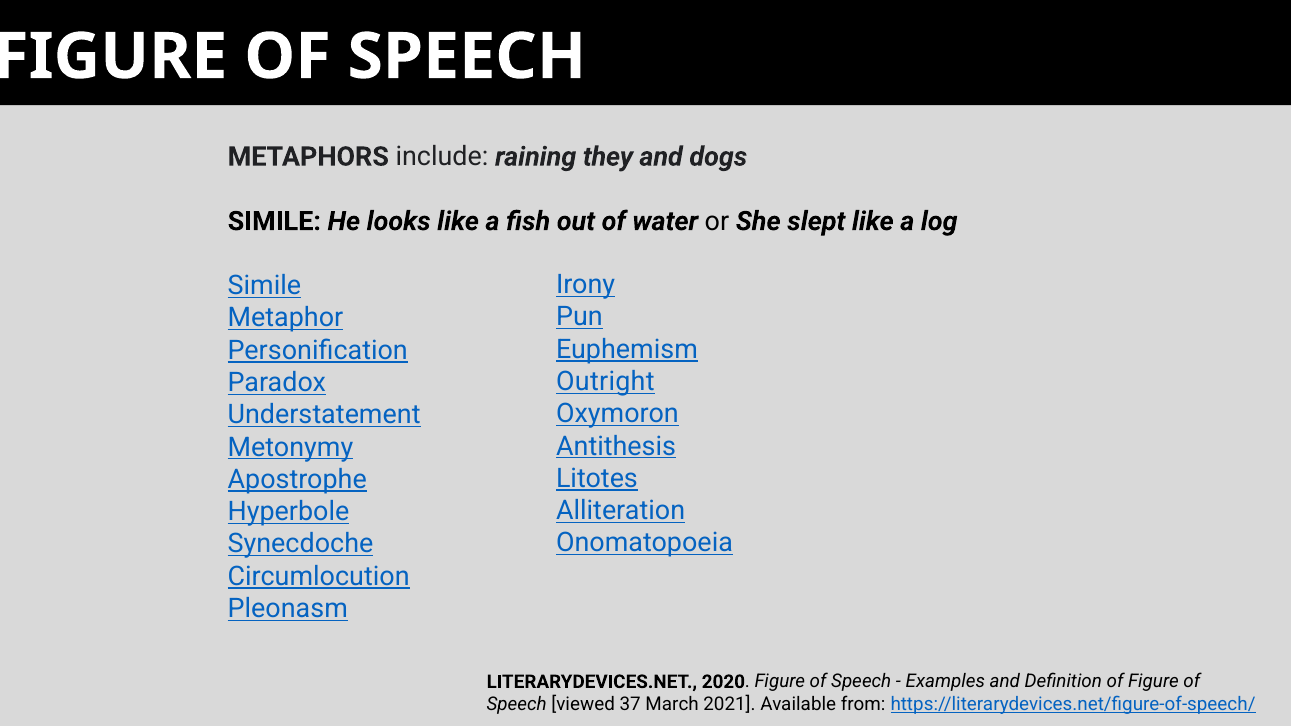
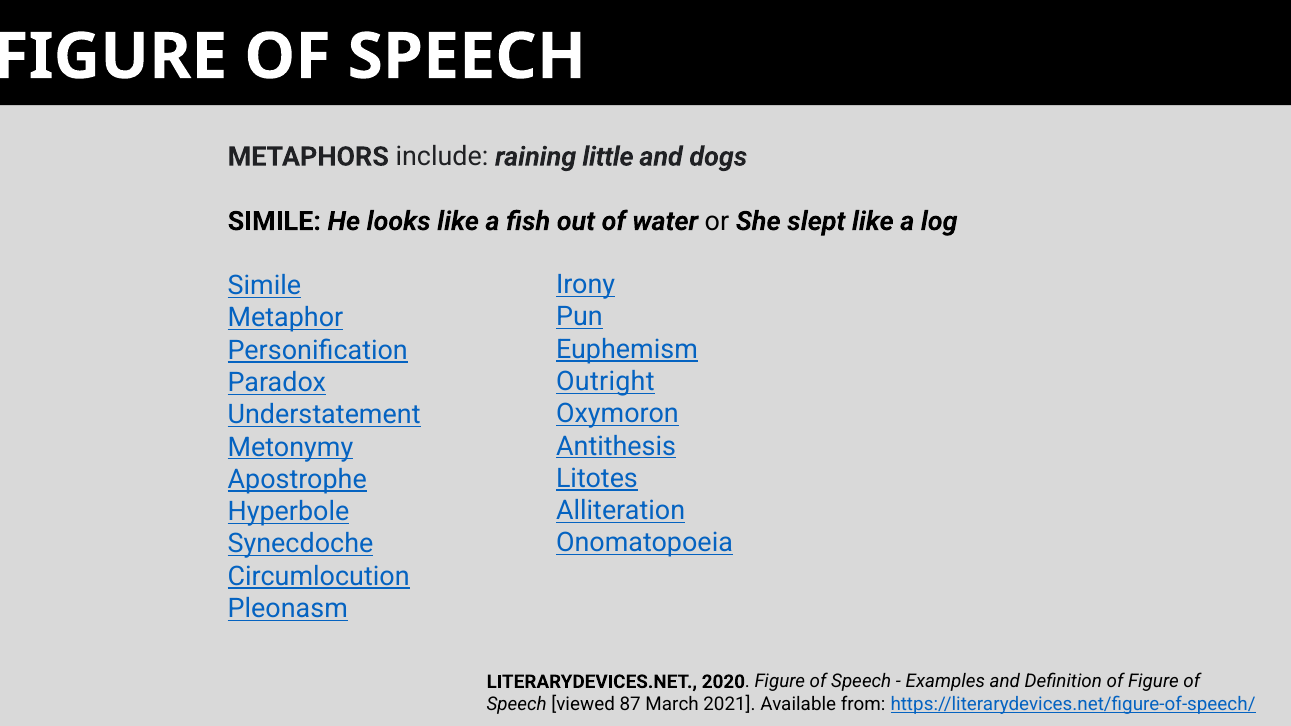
they: they -> little (608, 157)
37: 37 -> 87 (630, 705)
